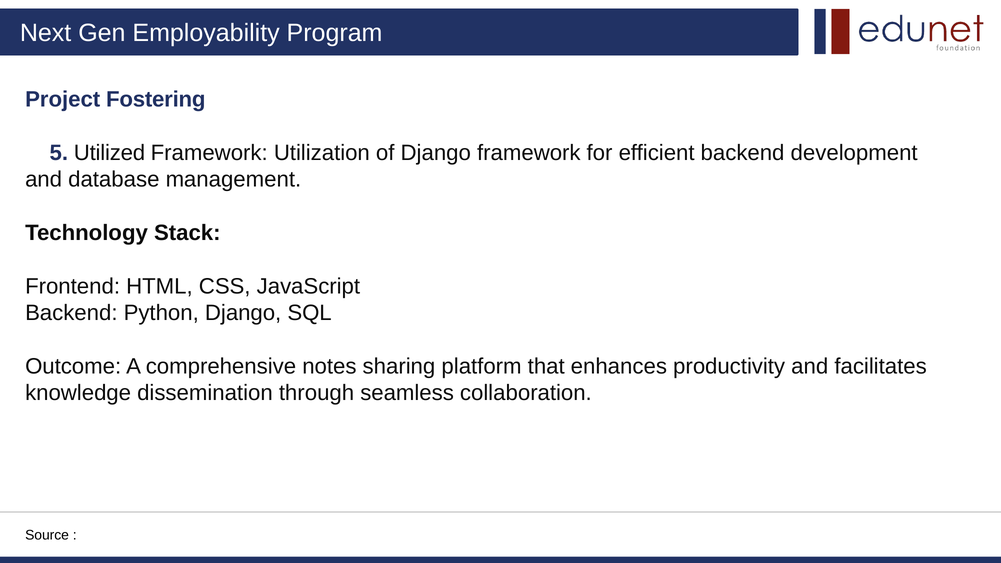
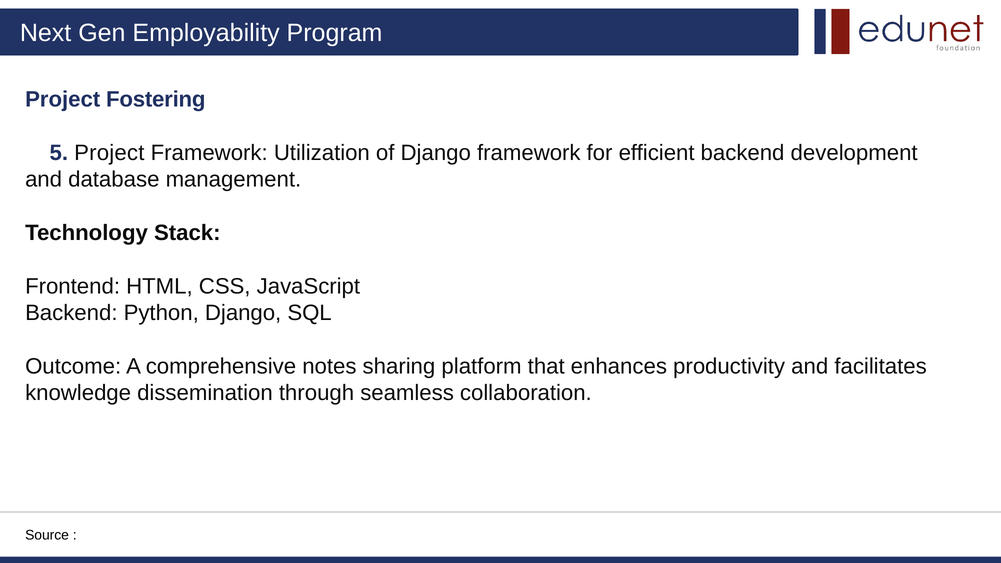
5 Utilized: Utilized -> Project (109, 153)
